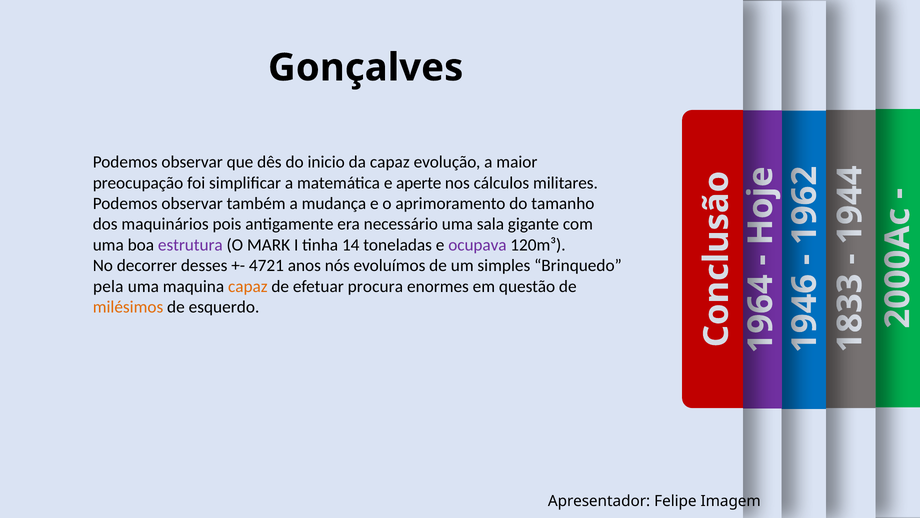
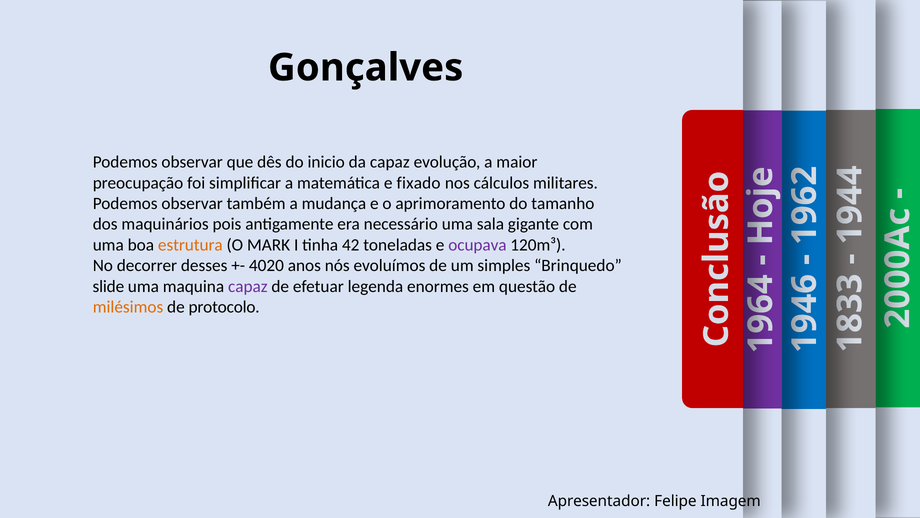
aperte: aperte -> fixado (419, 183)
estrutura colour: purple -> orange (190, 245)
14: 14 -> 42 (351, 245)
4721: 4721 -> 4020 (266, 265)
pela: pela -> slide (108, 286)
capaz colour: orange -> purple (248, 286)
procura: procura -> legenda (375, 286)
esquerdo: esquerdo -> protocolo (224, 307)
